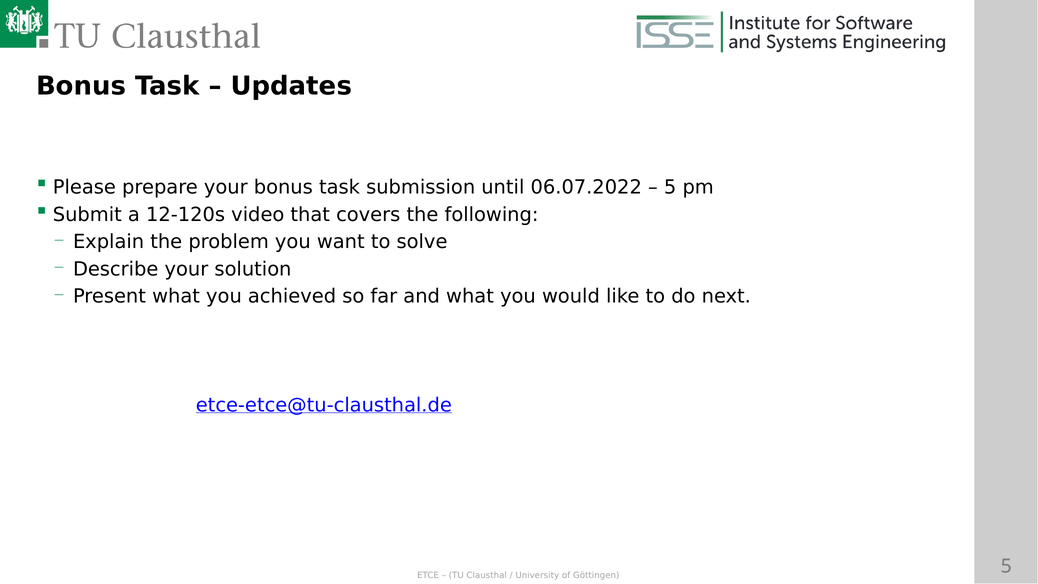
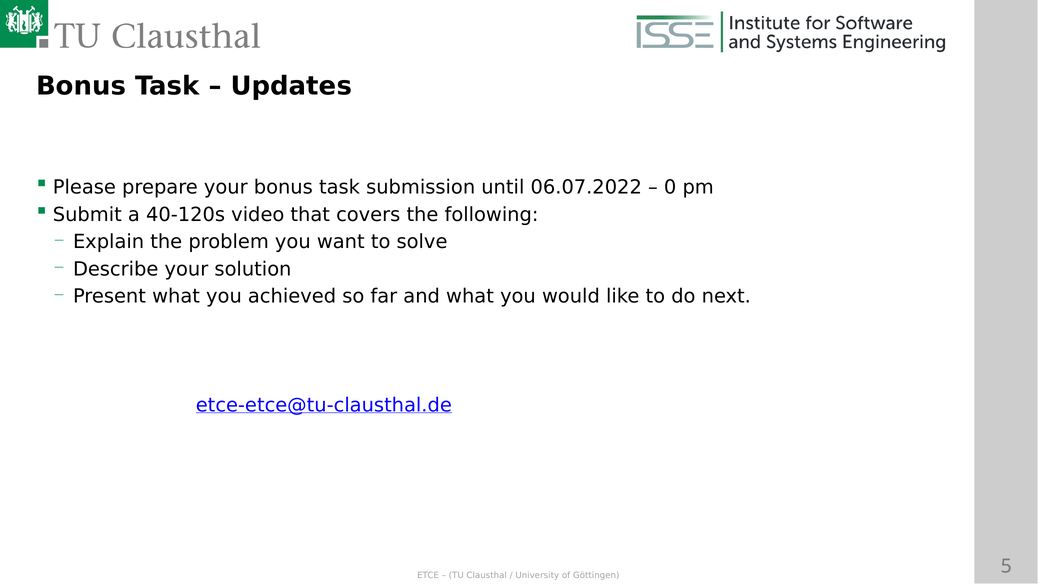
5: 5 -> 0 (670, 187)
12-120s: 12-120s -> 40-120s (186, 215)
